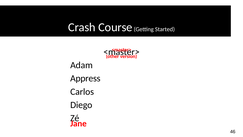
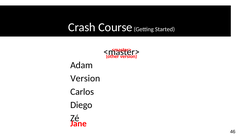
Appress: Appress -> Version (85, 78)
